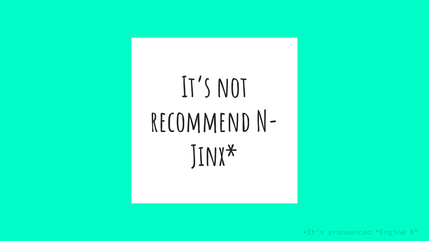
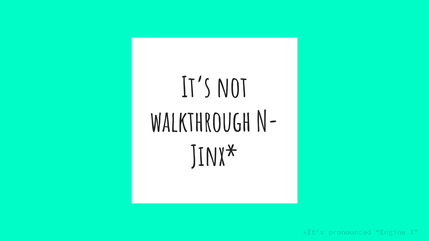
recommend: recommend -> walkthrough (201, 123)
